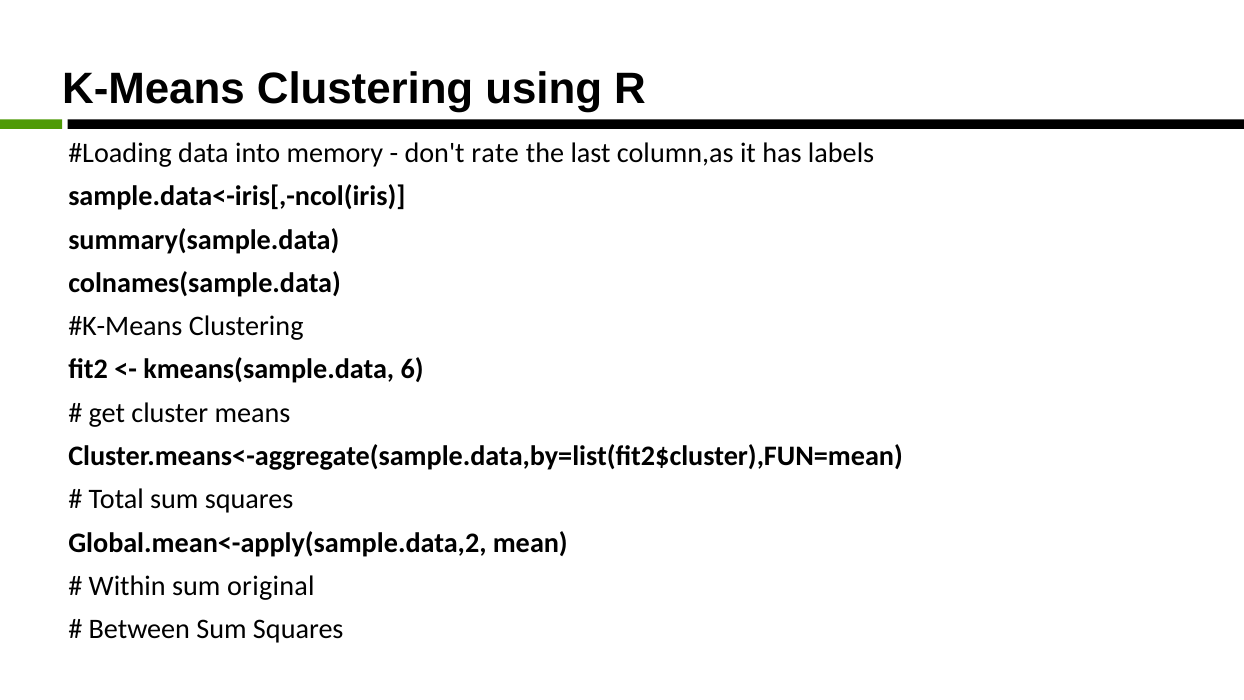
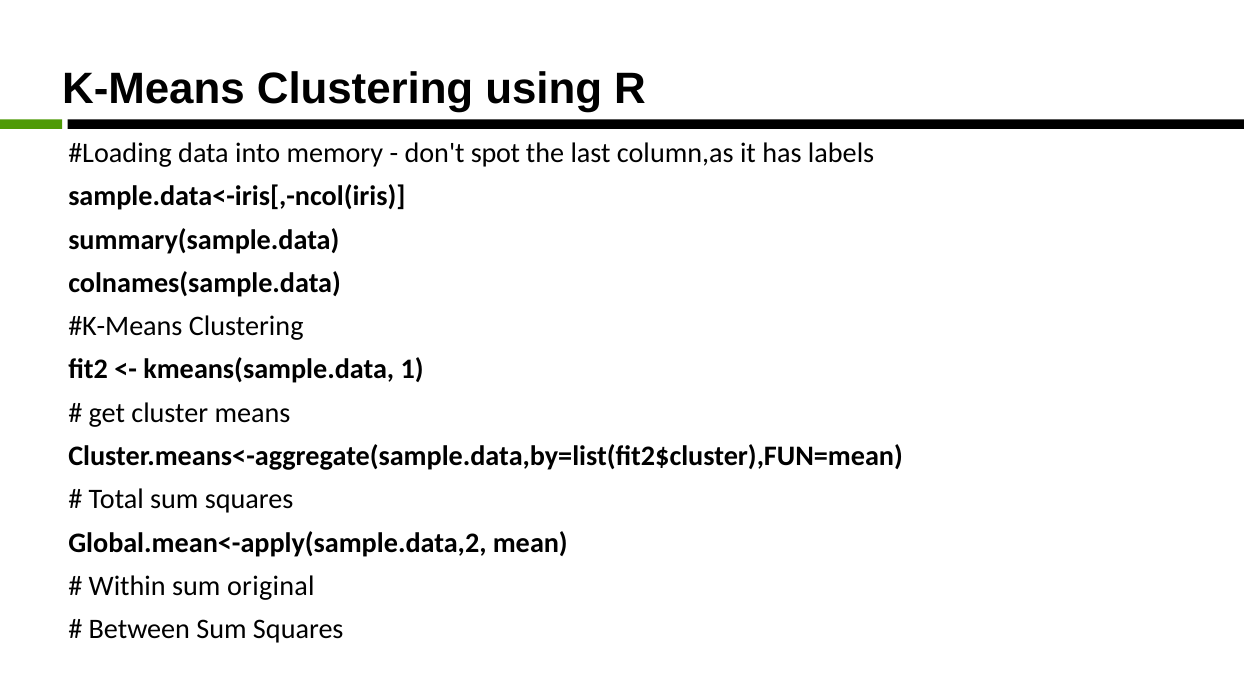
rate: rate -> spot (495, 153)
6: 6 -> 1 (412, 369)
